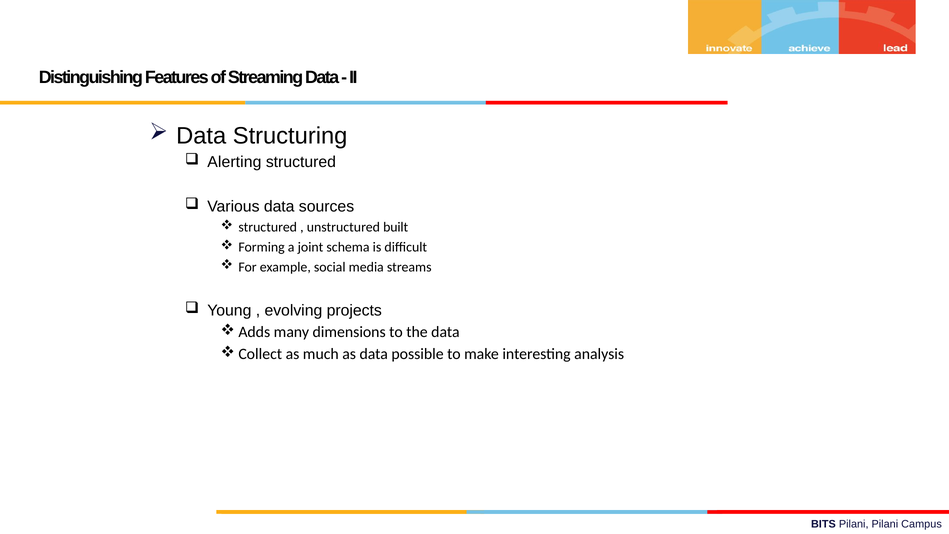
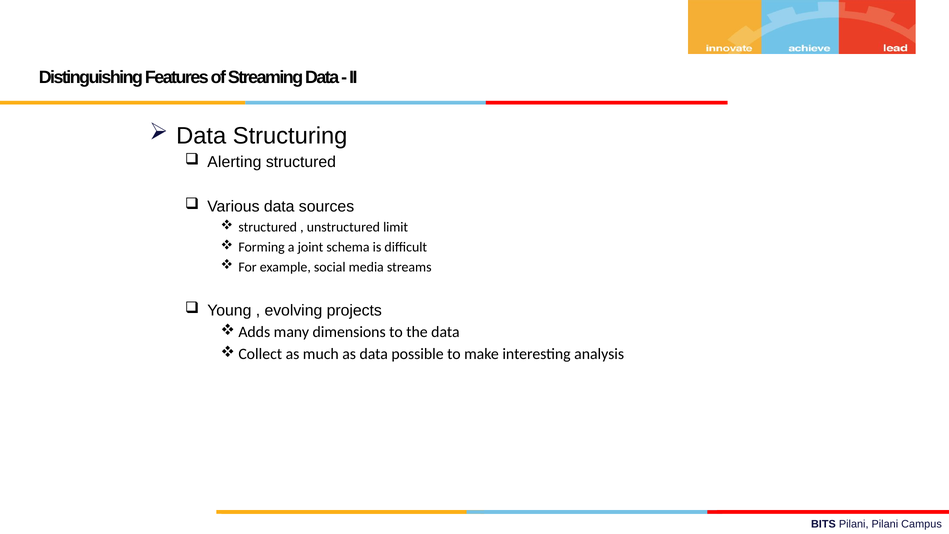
built: built -> limit (396, 227)
